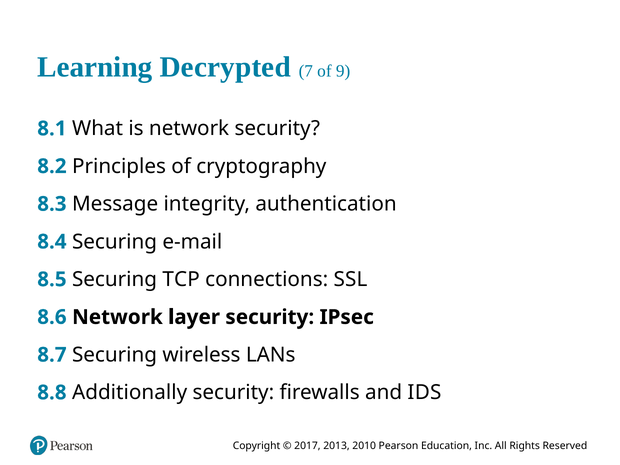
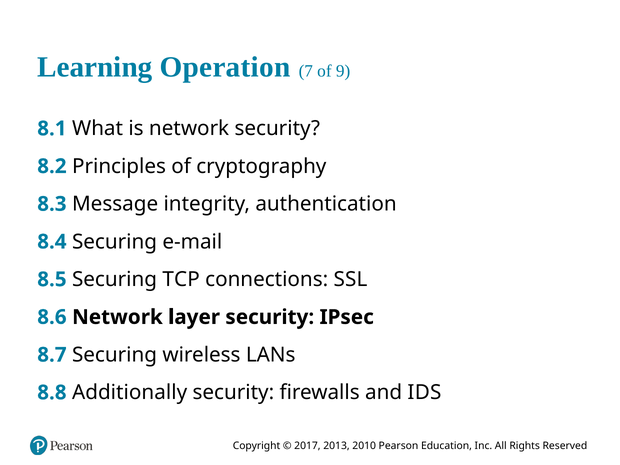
Decrypted: Decrypted -> Operation (225, 67)
